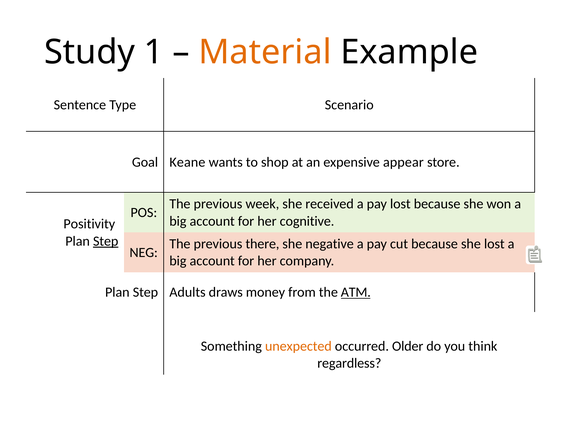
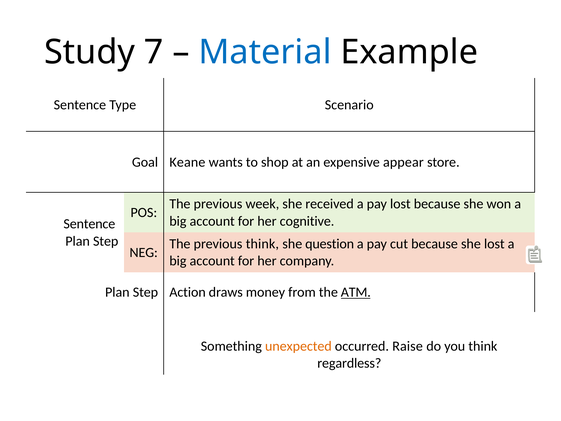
1: 1 -> 7 (154, 52)
Material colour: orange -> blue (265, 52)
Positivity: Positivity -> Sentence (89, 224)
Step underline: present -> none (106, 241)
previous there: there -> think (262, 244)
negative: negative -> question (330, 244)
Adults: Adults -> Action (188, 292)
Older: Older -> Raise (408, 346)
